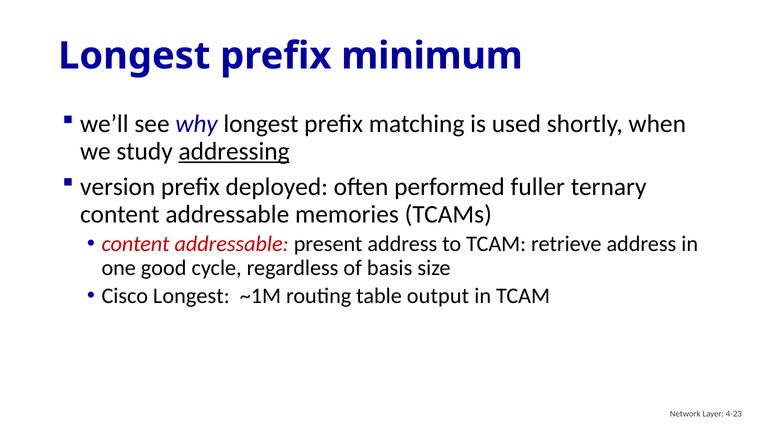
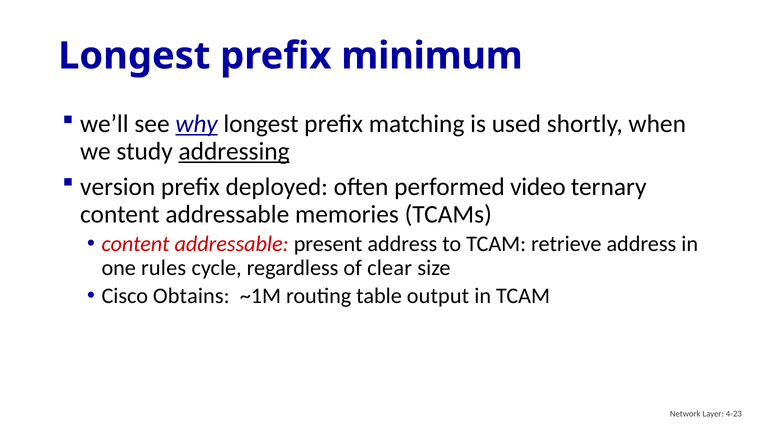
why underline: none -> present (197, 124)
fuller: fuller -> video (538, 187)
good: good -> rules (164, 268)
basis: basis -> clear (390, 268)
Cisco Longest: Longest -> Obtains (191, 296)
